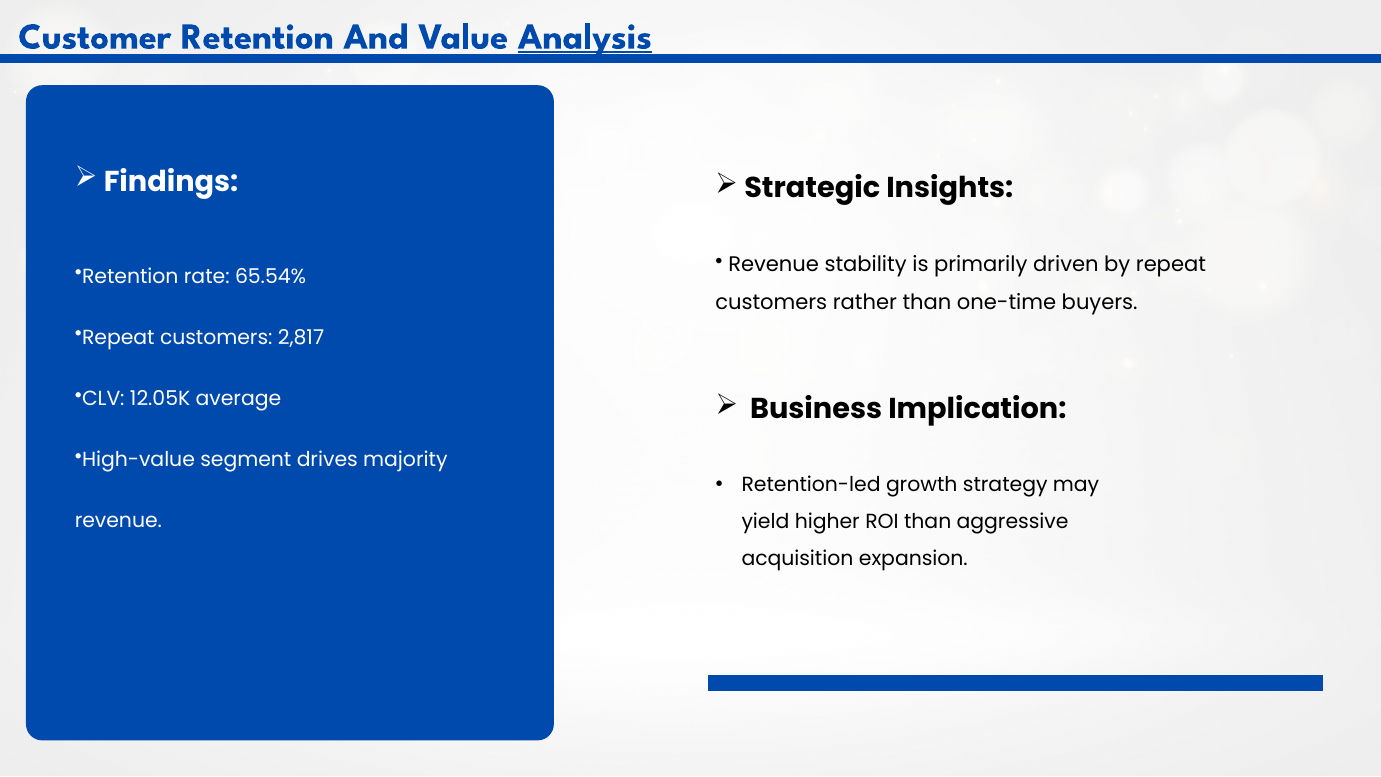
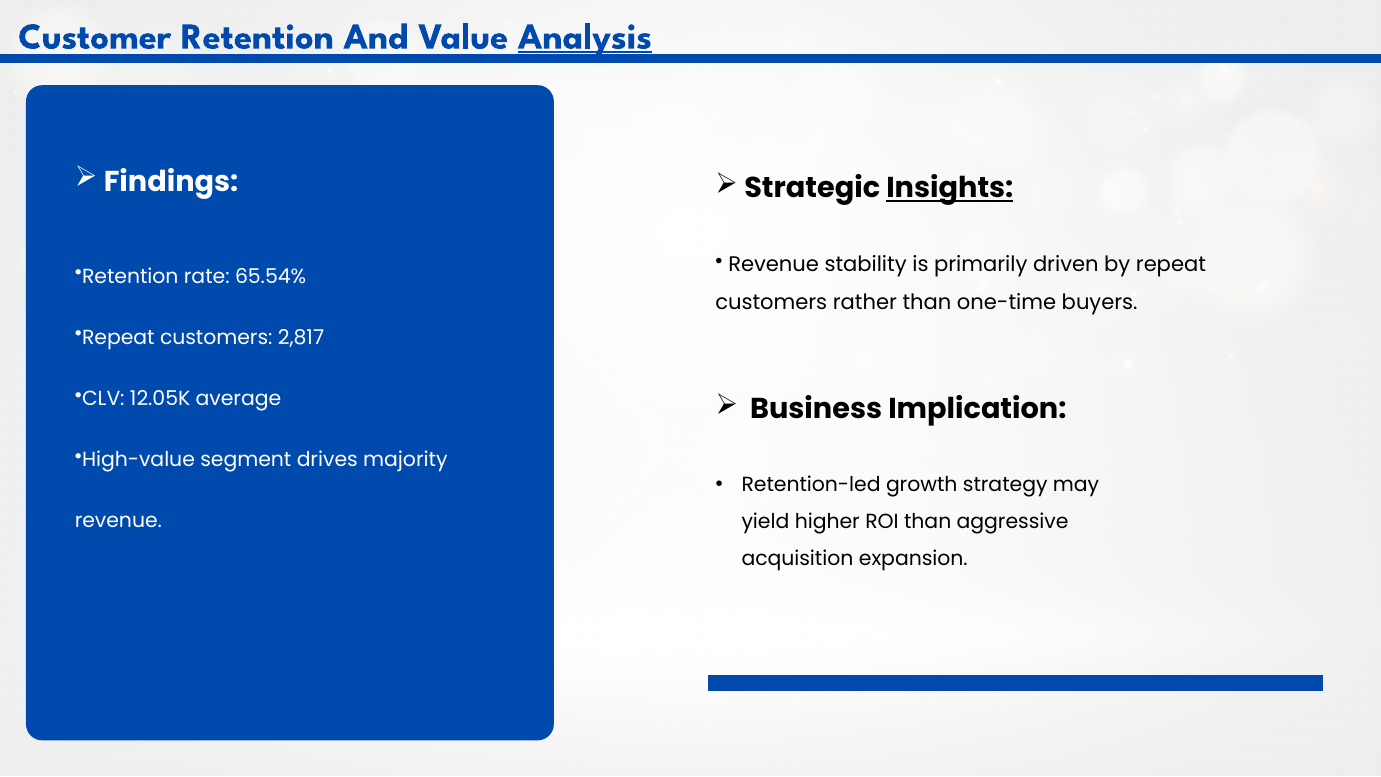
Insights underline: none -> present (950, 188)
